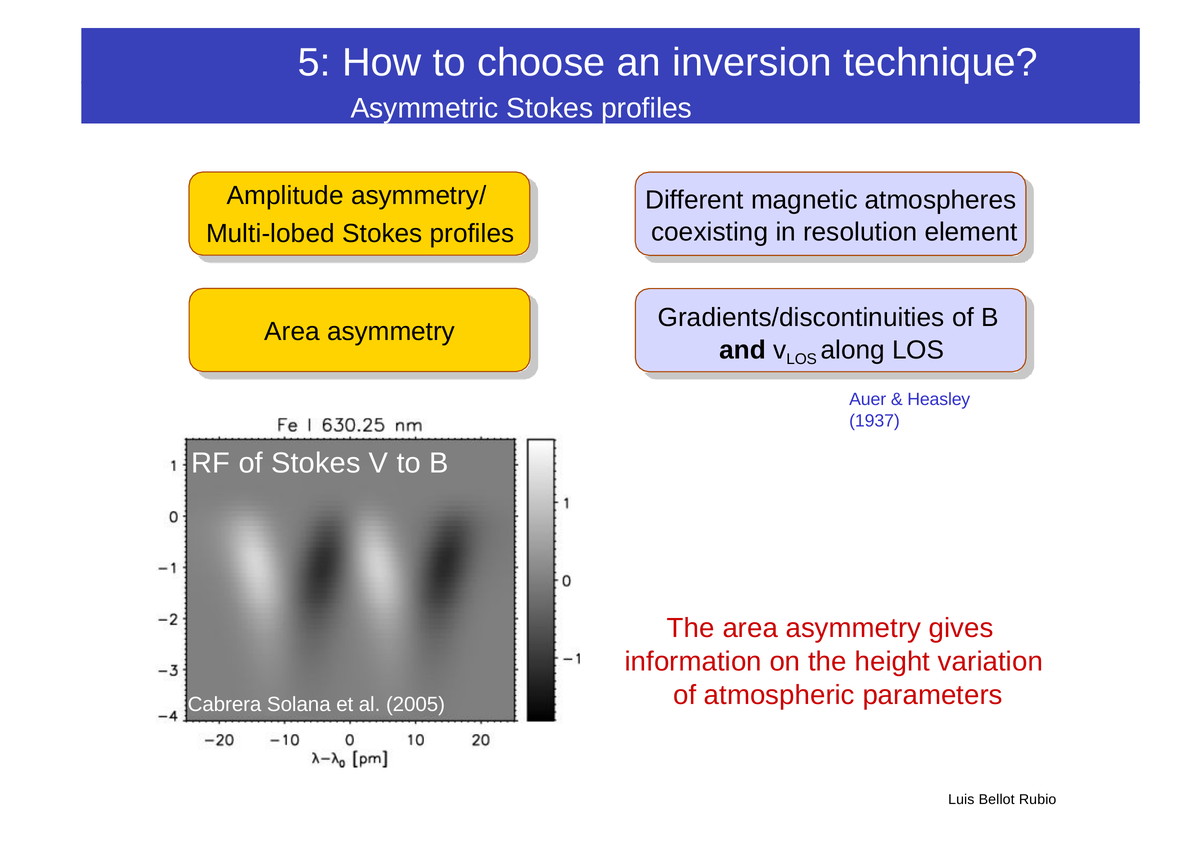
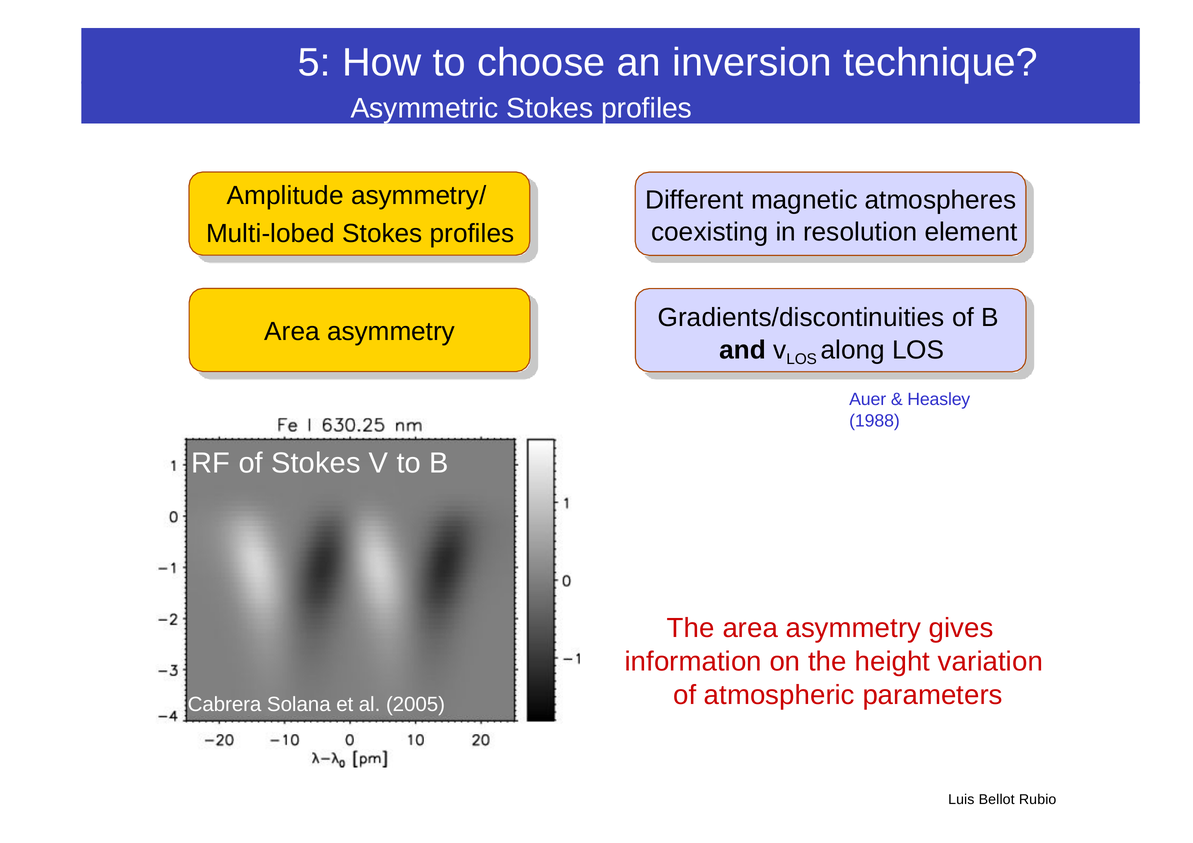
1937: 1937 -> 1988 (874, 421)
